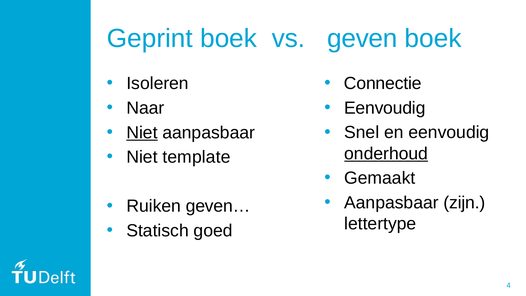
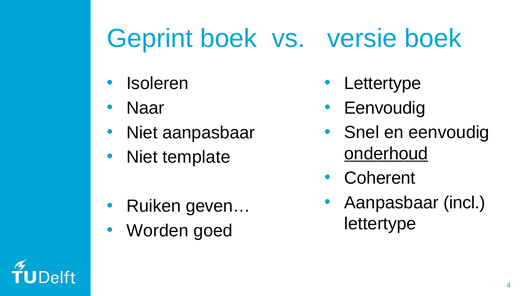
geven: geven -> versie (362, 38)
Connectie: Connectie -> Lettertype (383, 83)
Niet underline: present -> none (142, 133)
Gemaakt: Gemaakt -> Coherent (380, 178)
zijn: zijn -> incl (464, 203)
Statisch: Statisch -> Worden (158, 231)
